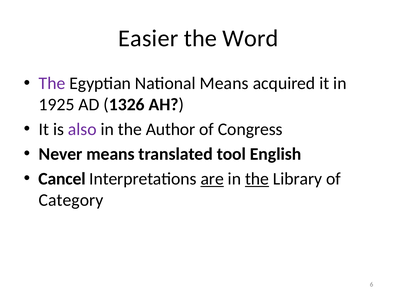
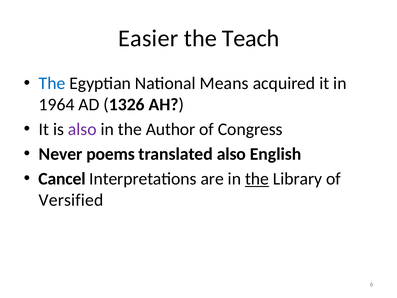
Word: Word -> Teach (251, 38)
The colour: purple -> blue (52, 83)
1925: 1925 -> 1964 (57, 104)
Never means: means -> poems (111, 154)
translated tool: tool -> also (231, 154)
are underline: present -> none (212, 179)
Category: Category -> Versified (71, 200)
